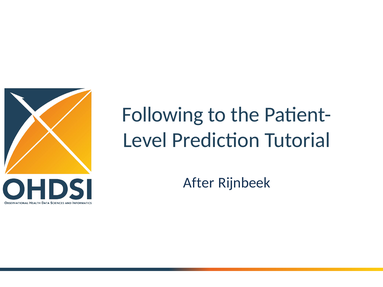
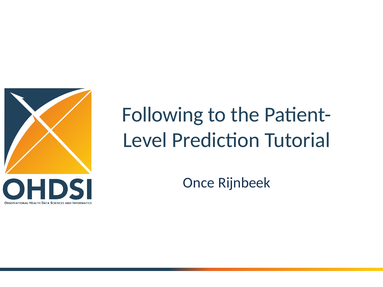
After: After -> Once (199, 183)
